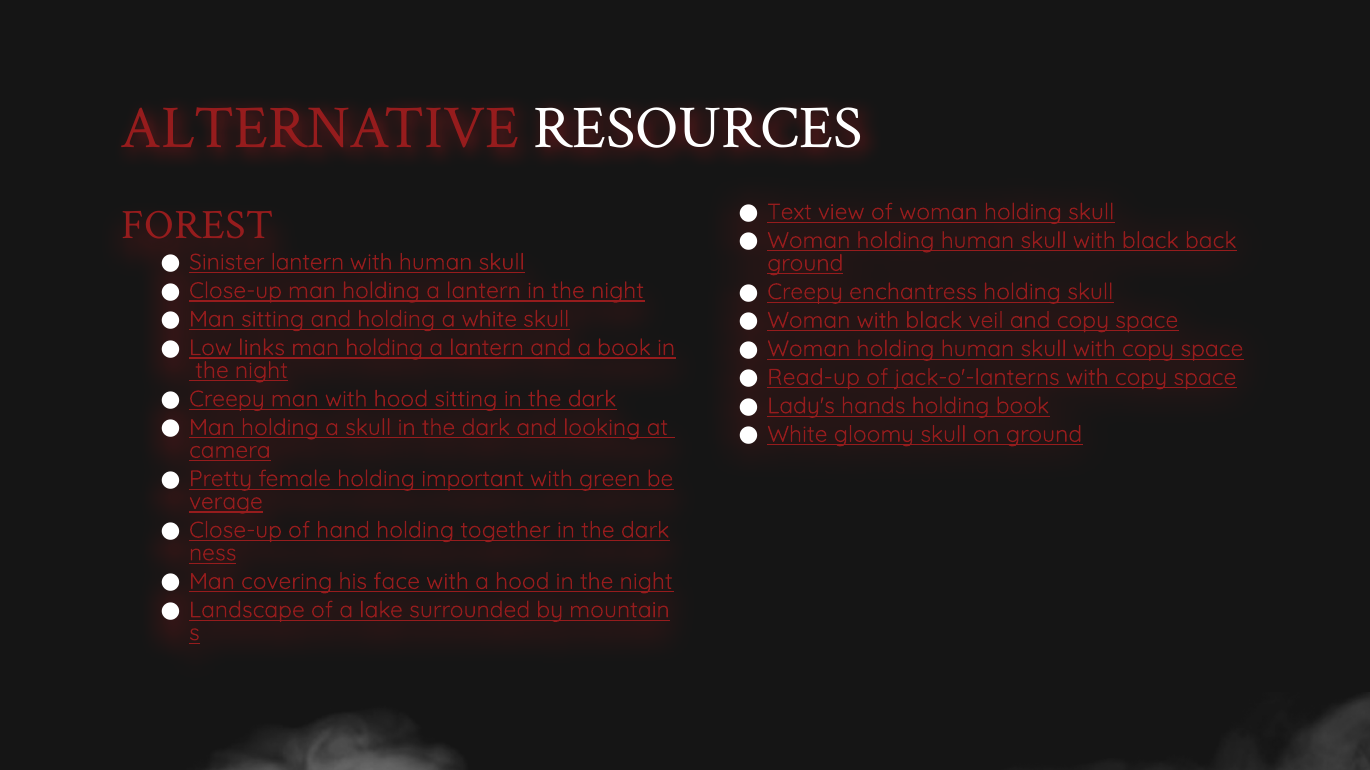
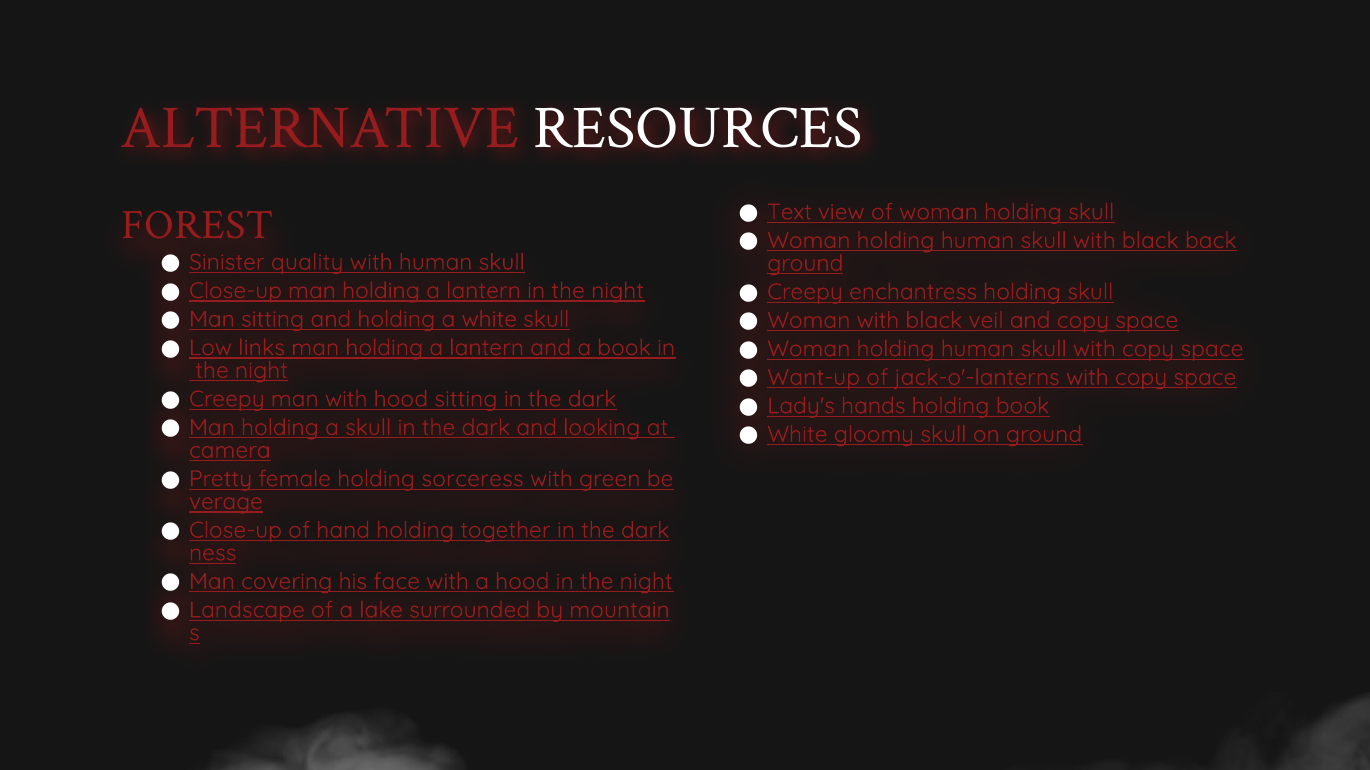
Sinister lantern: lantern -> quality (307, 262)
Read-up: Read-up -> Want-up (814, 378)
important: important -> sorceress (473, 479)
